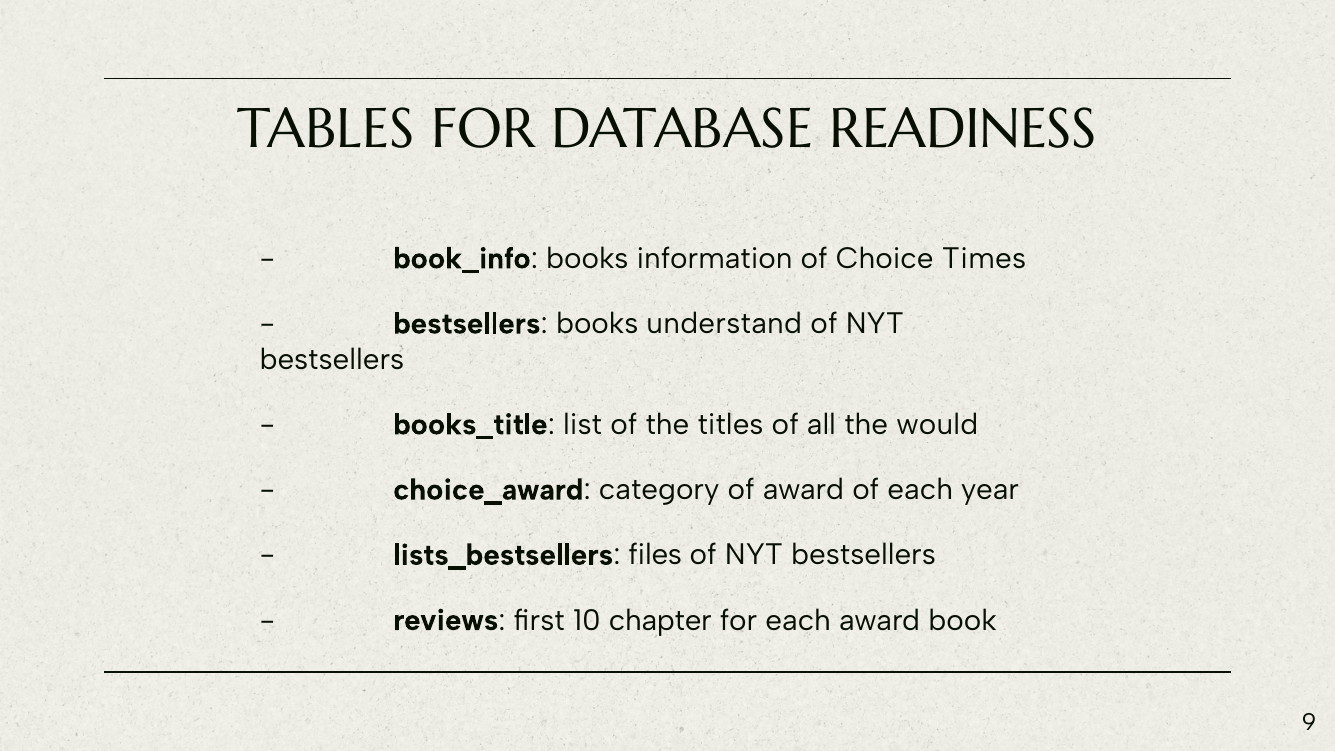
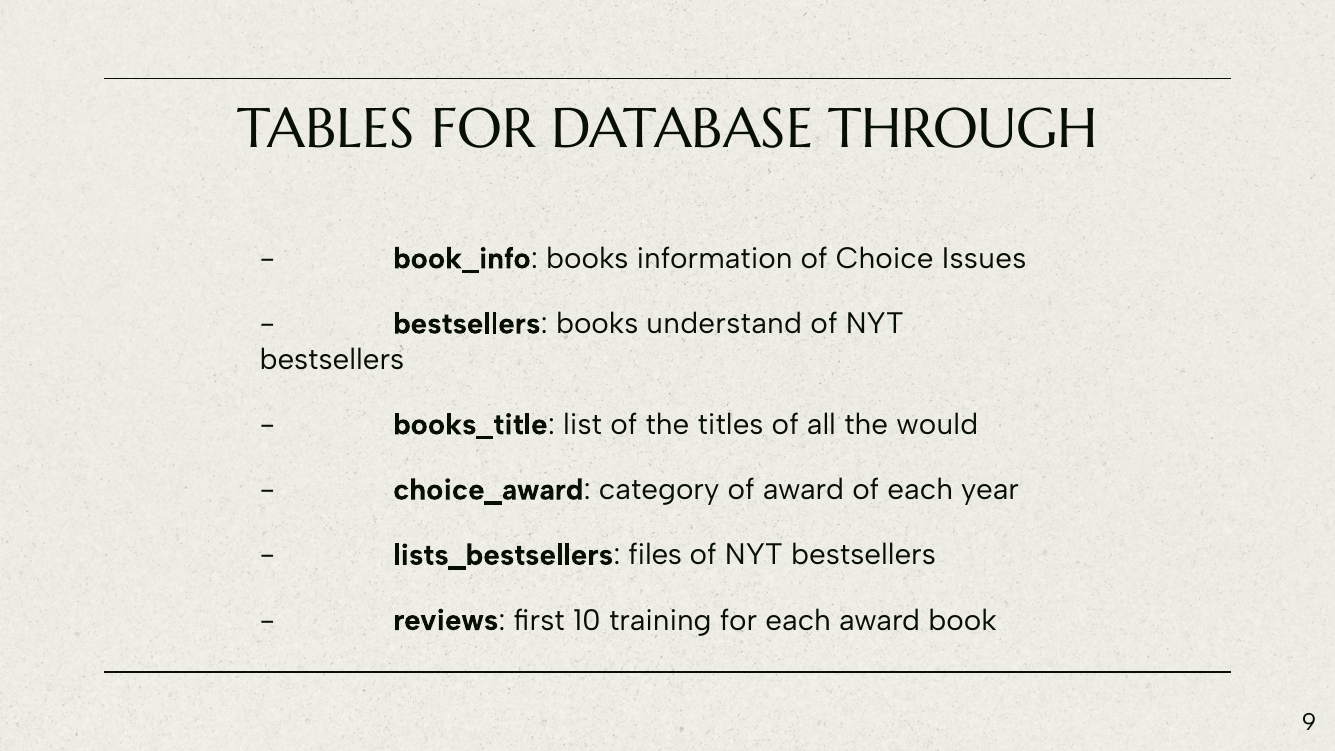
READINESS: READINESS -> THROUGH (963, 129)
Times: Times -> Issues (984, 259)
chapter: chapter -> training (660, 620)
